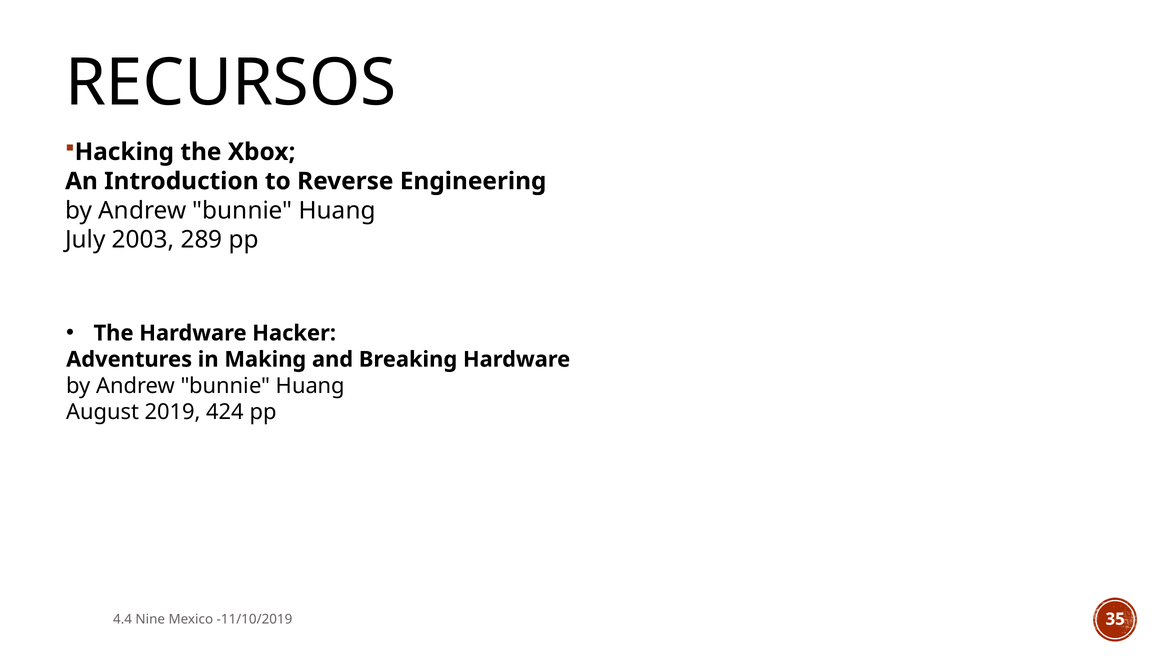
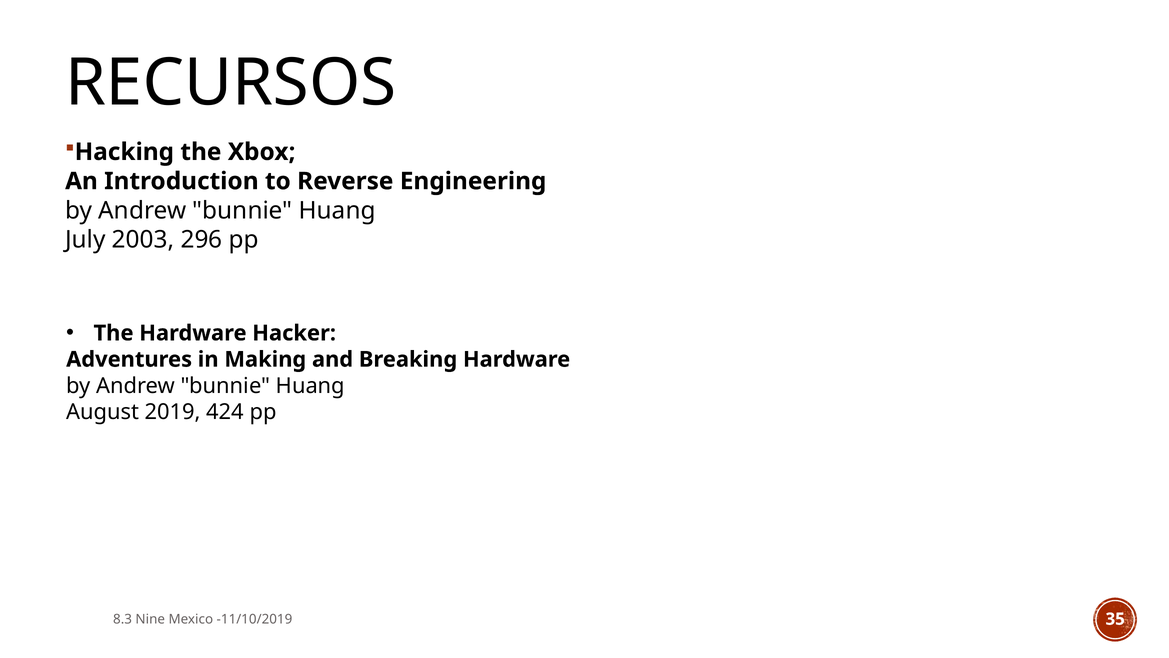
289: 289 -> 296 (201, 240)
4.4: 4.4 -> 8.3 (123, 619)
